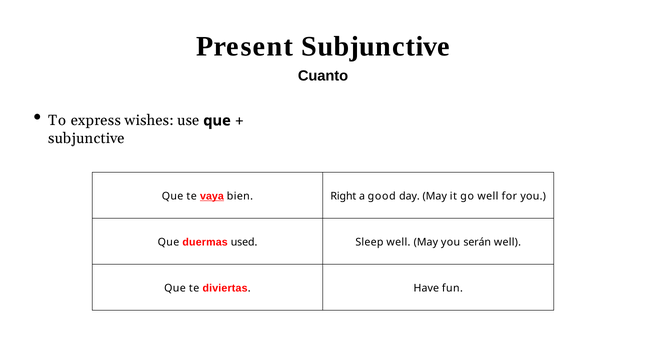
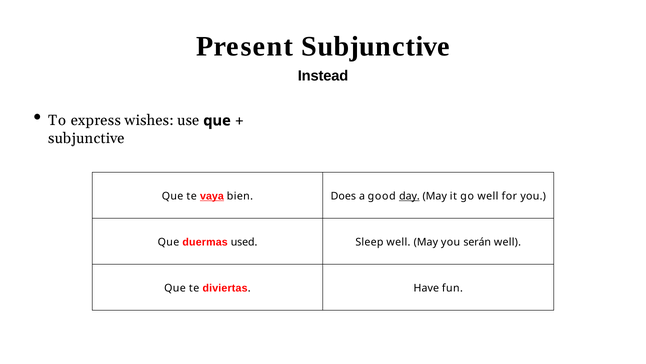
Cuanto: Cuanto -> Instead (323, 76)
Right: Right -> Does (343, 196)
day underline: none -> present (409, 196)
